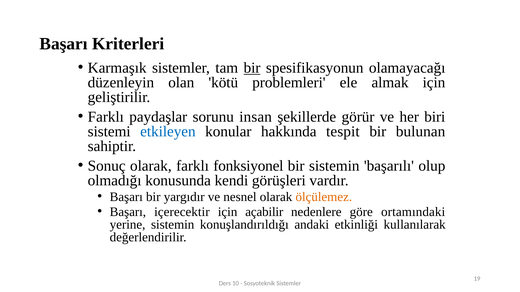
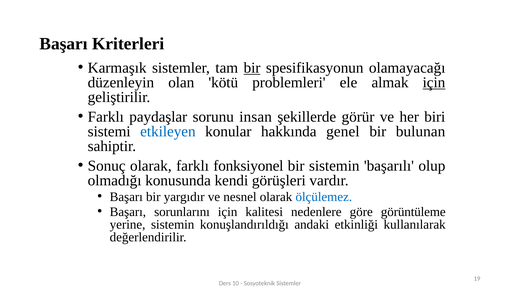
için underline: none -> present (434, 83)
tespit: tespit -> genel (343, 132)
ölçülemez colour: orange -> blue (324, 197)
içerecektir: içerecektir -> sorunlarını (182, 212)
açabilir: açabilir -> kalitesi (264, 212)
ortamındaki: ortamındaki -> görüntüleme (413, 212)
